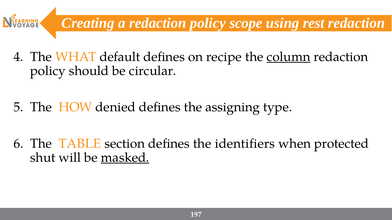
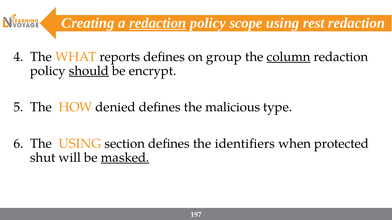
redaction underline: none -> present (158, 23)
default: default -> reports (120, 57)
recipe: recipe -> group (224, 57)
should underline: none -> present (89, 71)
circular: circular -> encrypt (153, 71)
assigning: assigning -> malicious (233, 107)
The TABLE: TABLE -> USING (80, 144)
